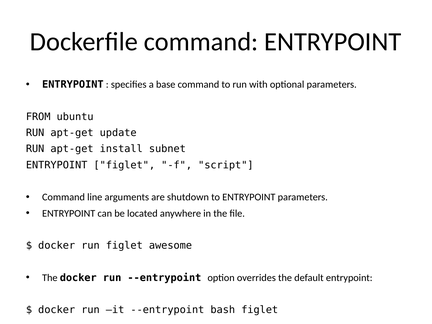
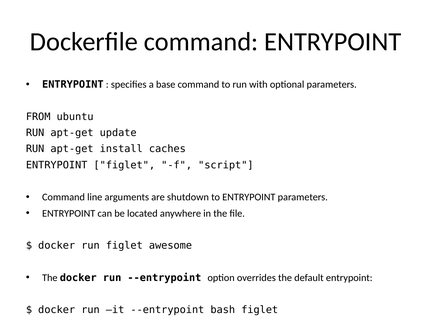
subnet: subnet -> caches (167, 149)
